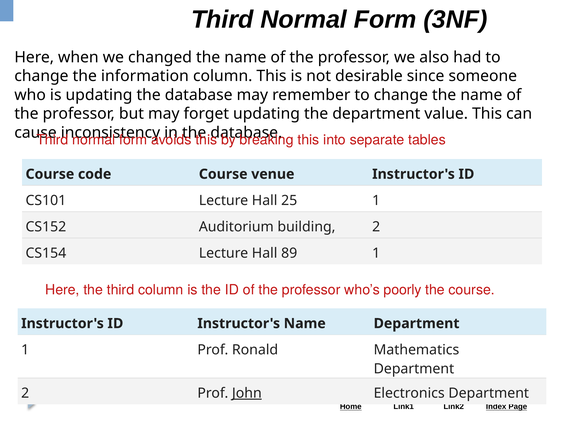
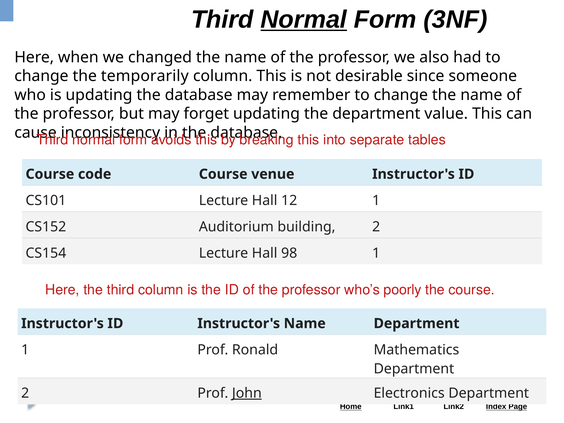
Normal underline: none -> present (304, 20)
information: information -> temporarily (145, 76)
25: 25 -> 12 (289, 200)
89: 89 -> 98 (289, 253)
